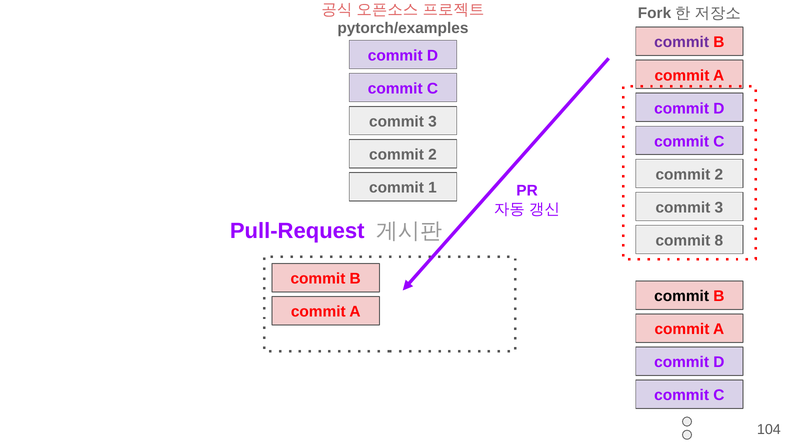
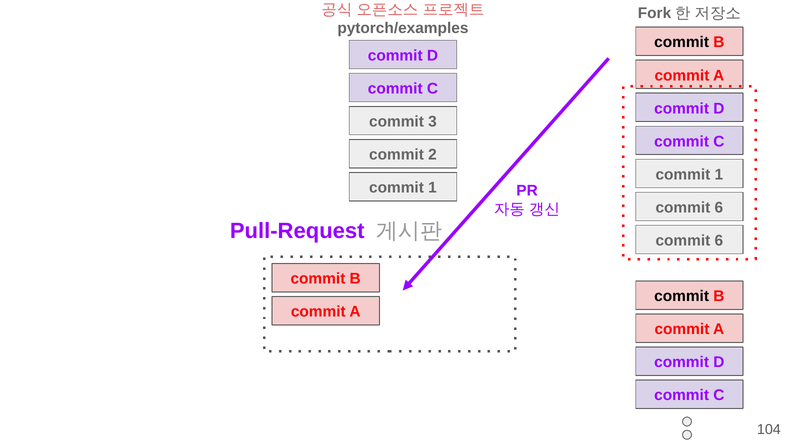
commit colour: purple -> black (682, 42)
2: 2 -> 1 (719, 174)
3: 3 -> 6 (719, 207)
8: 8 -> 6 (719, 240)
